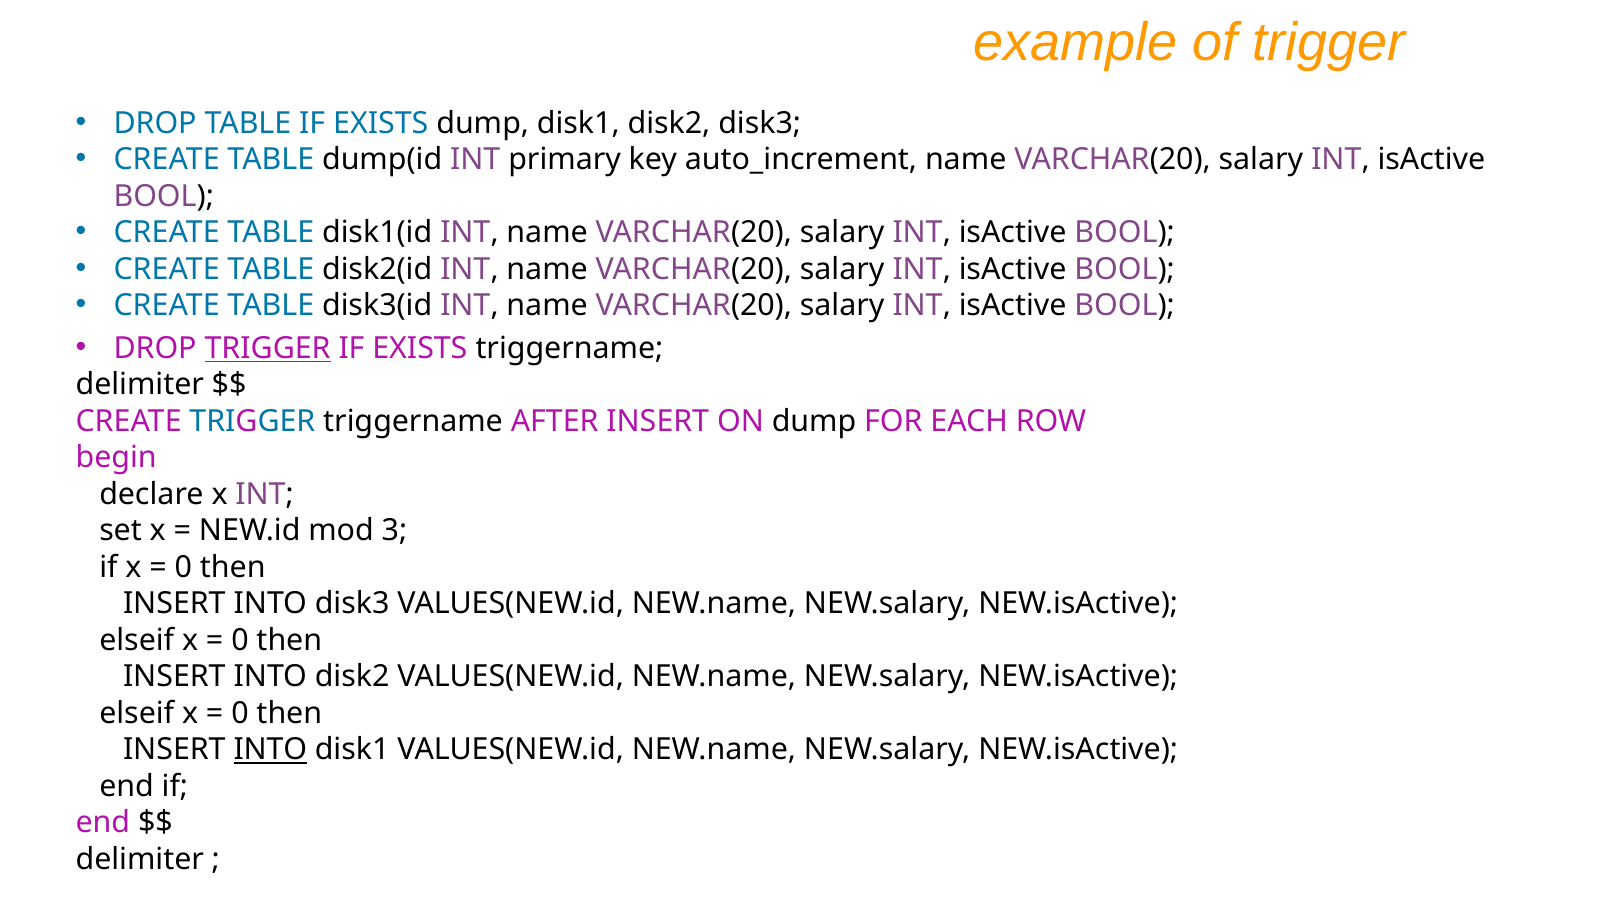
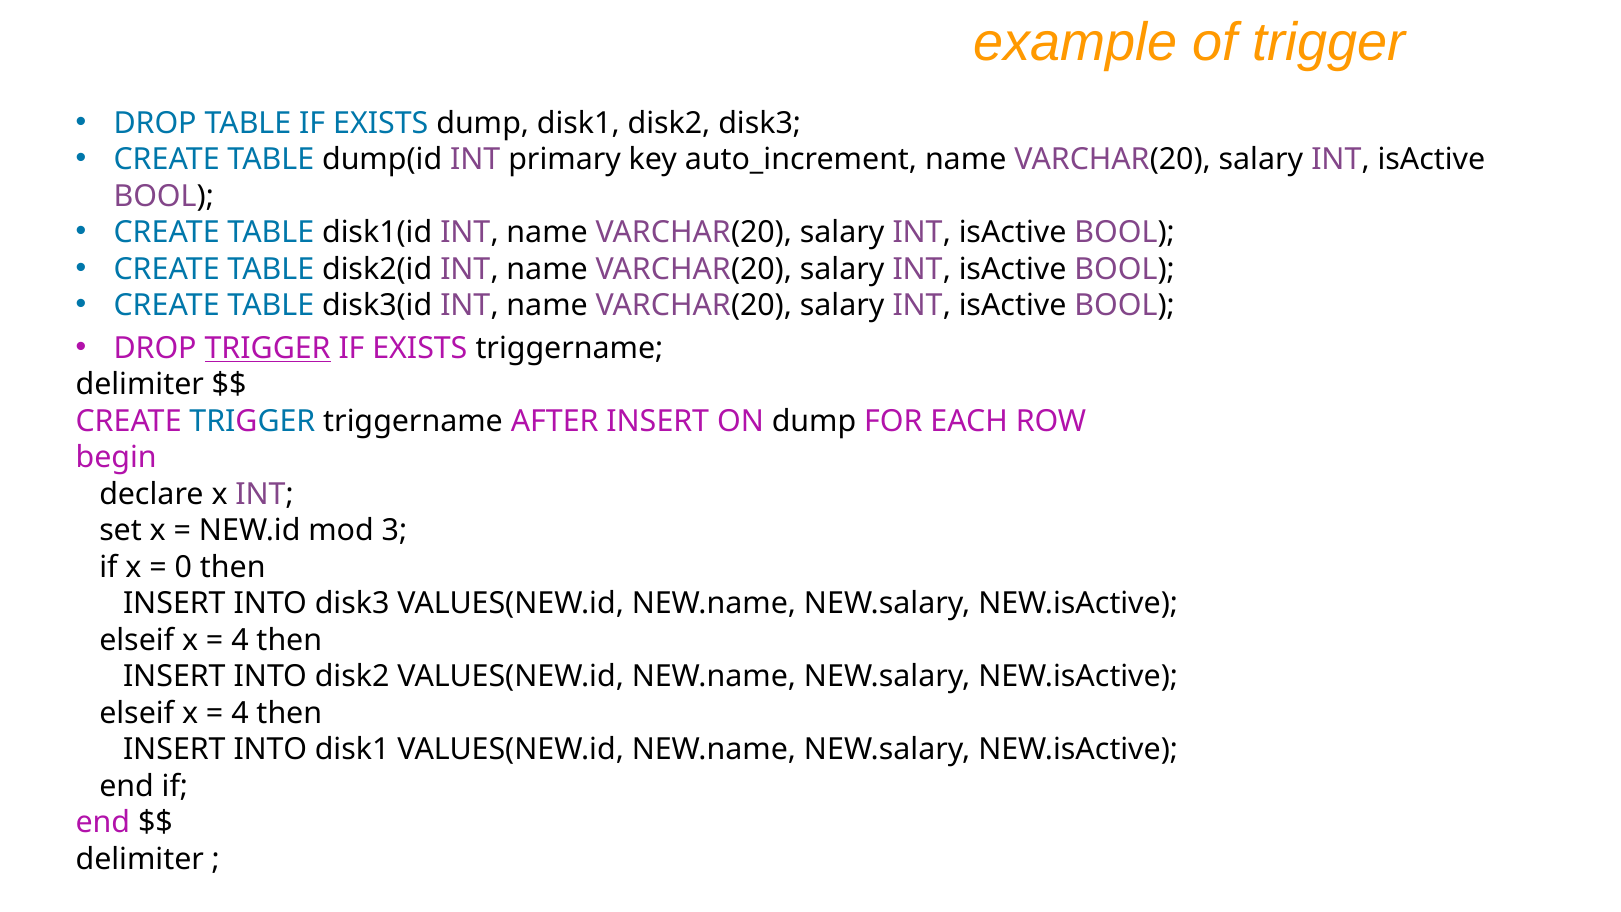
0: 0 -> 4 (240, 640)
0: 0 -> 4 (240, 713)
INTO underline: present -> none (270, 750)
